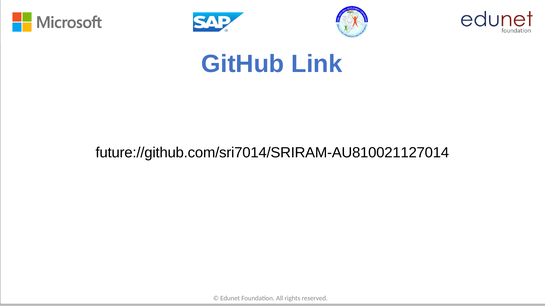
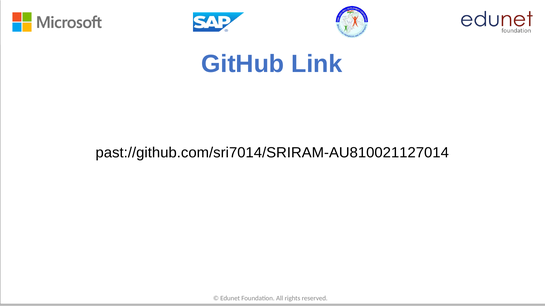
future://github.com/sri7014/SRIRAM-AU810021127014: future://github.com/sri7014/SRIRAM-AU810021127014 -> past://github.com/sri7014/SRIRAM-AU810021127014 (272, 153)
